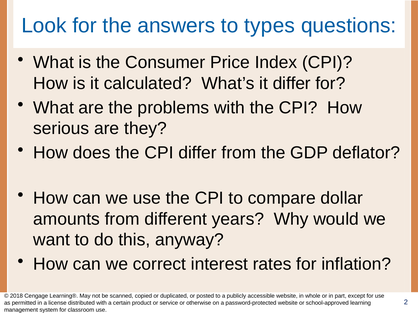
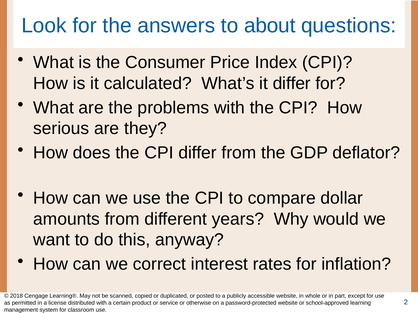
types: types -> about (270, 26)
